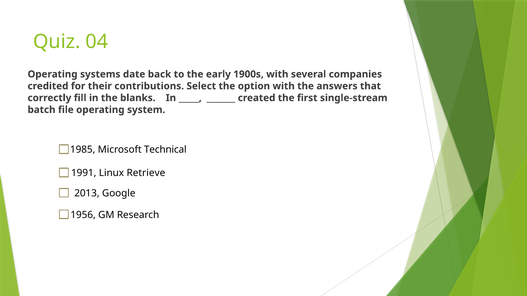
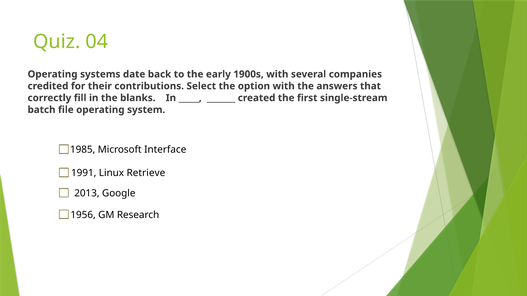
Technical: Technical -> Interface (165, 150)
